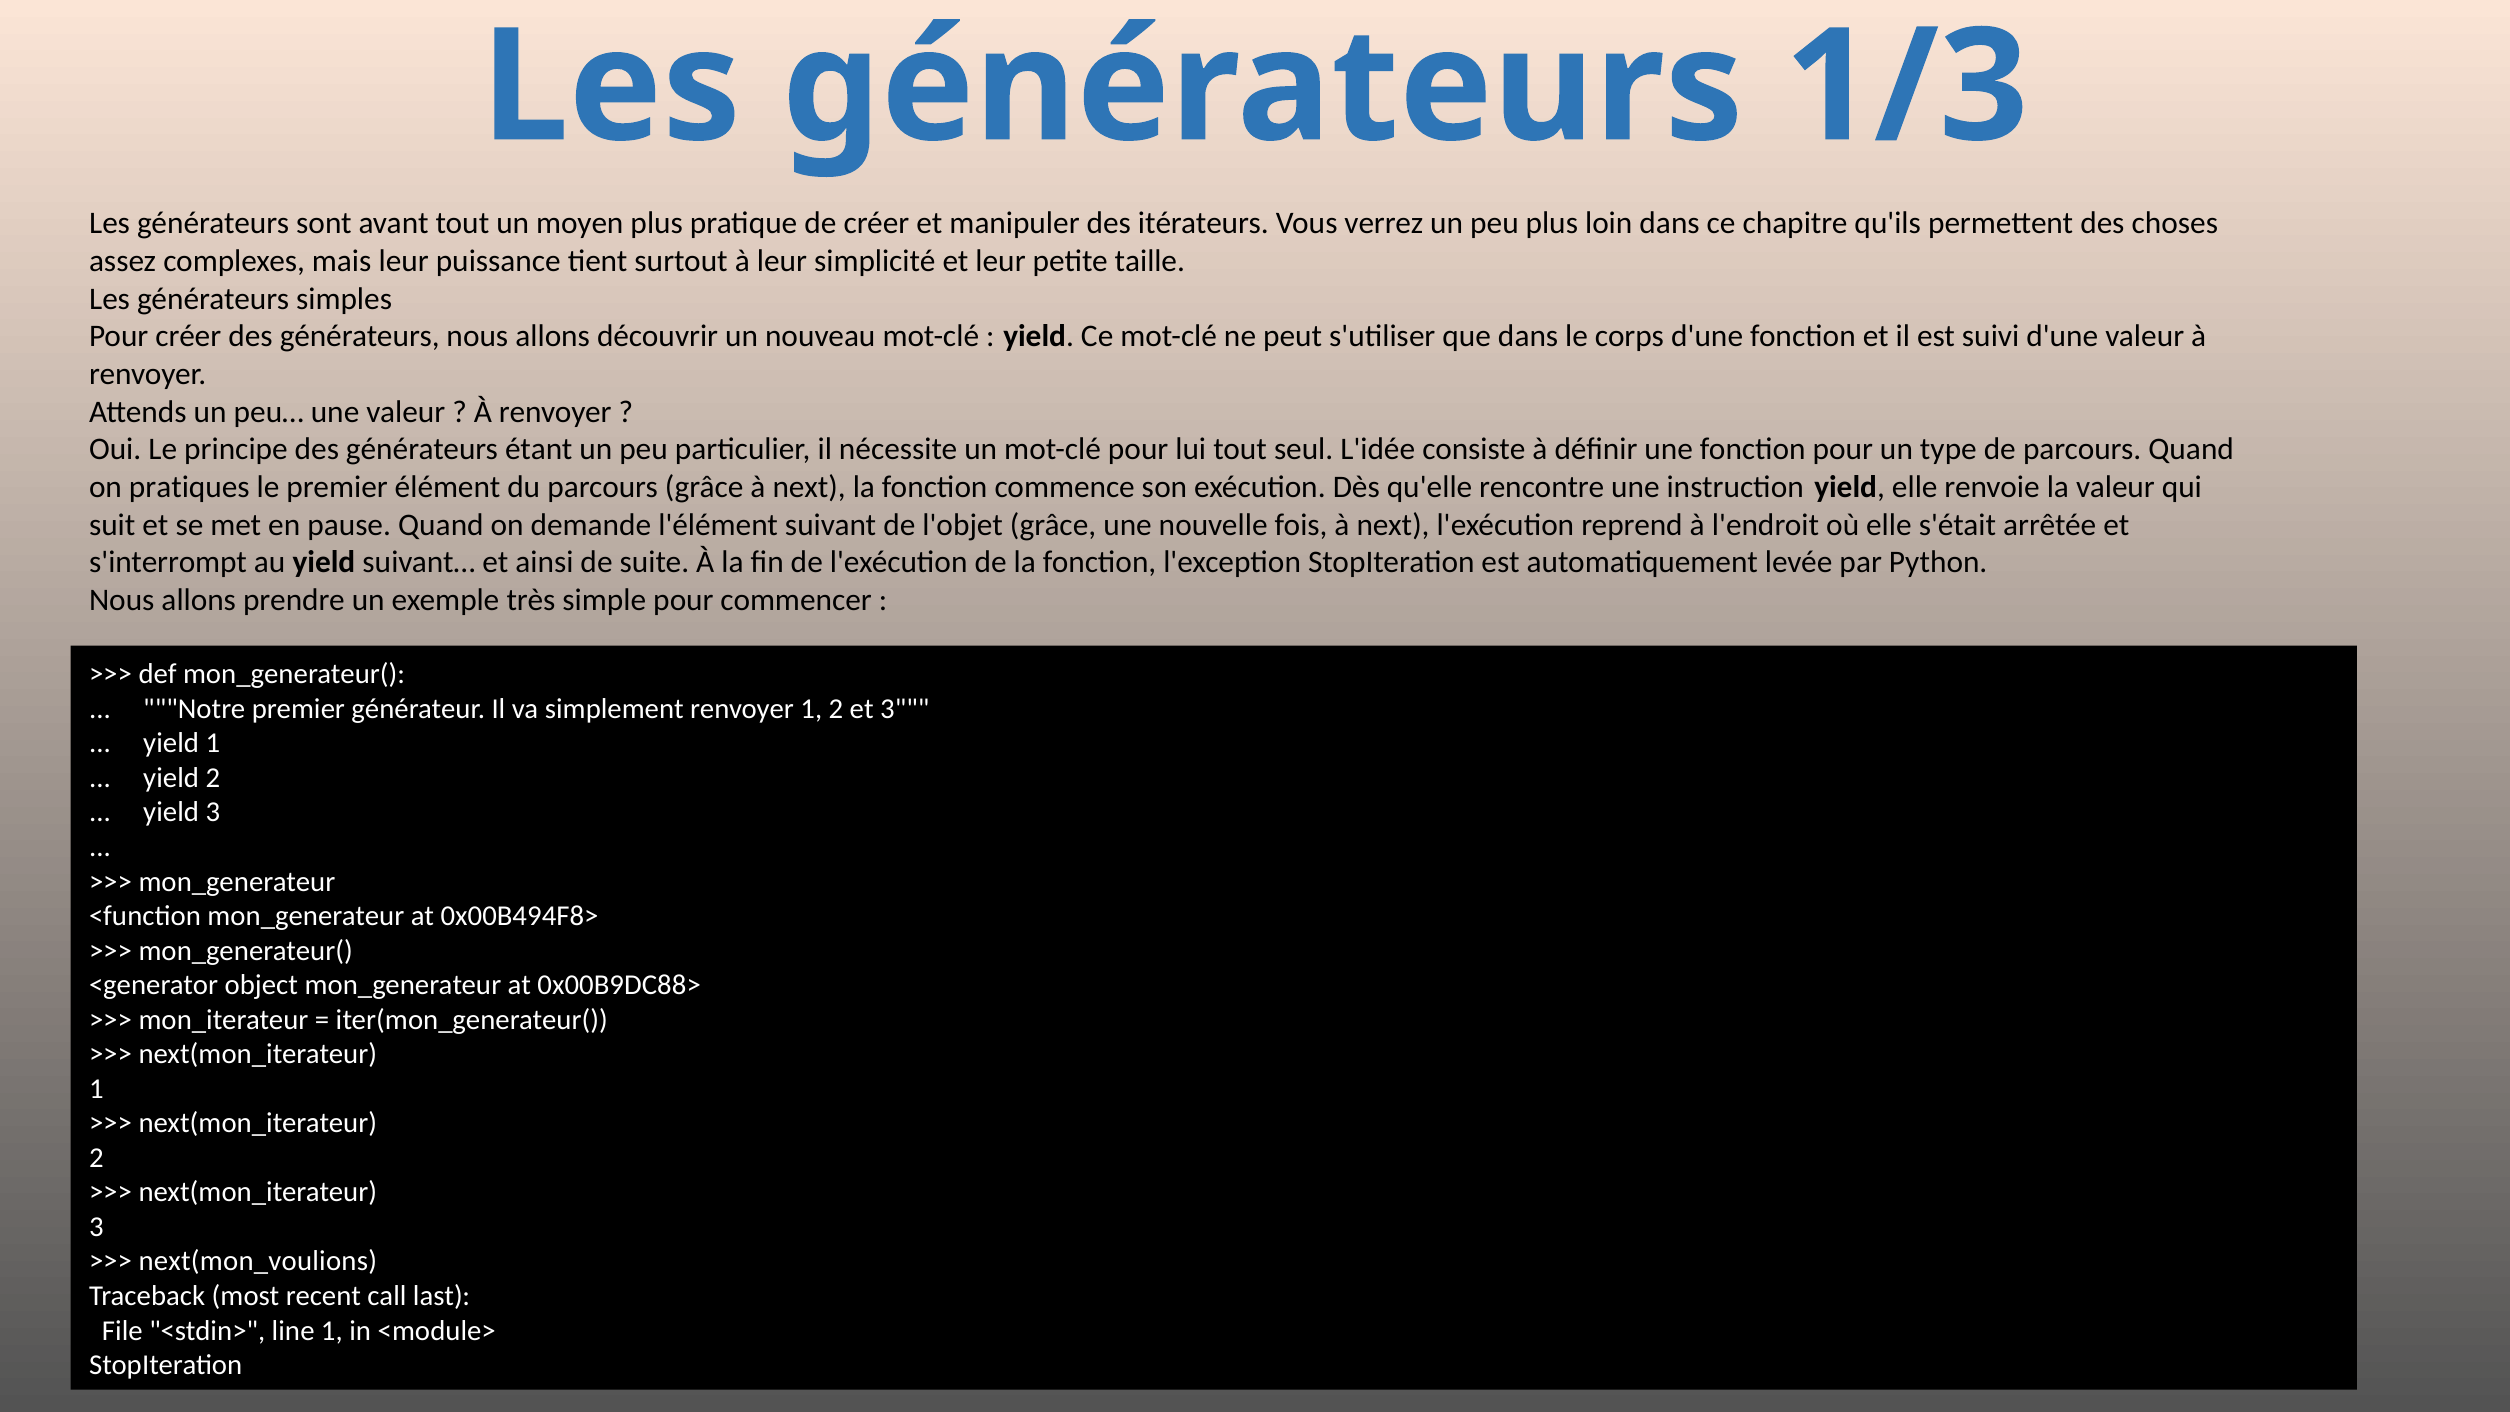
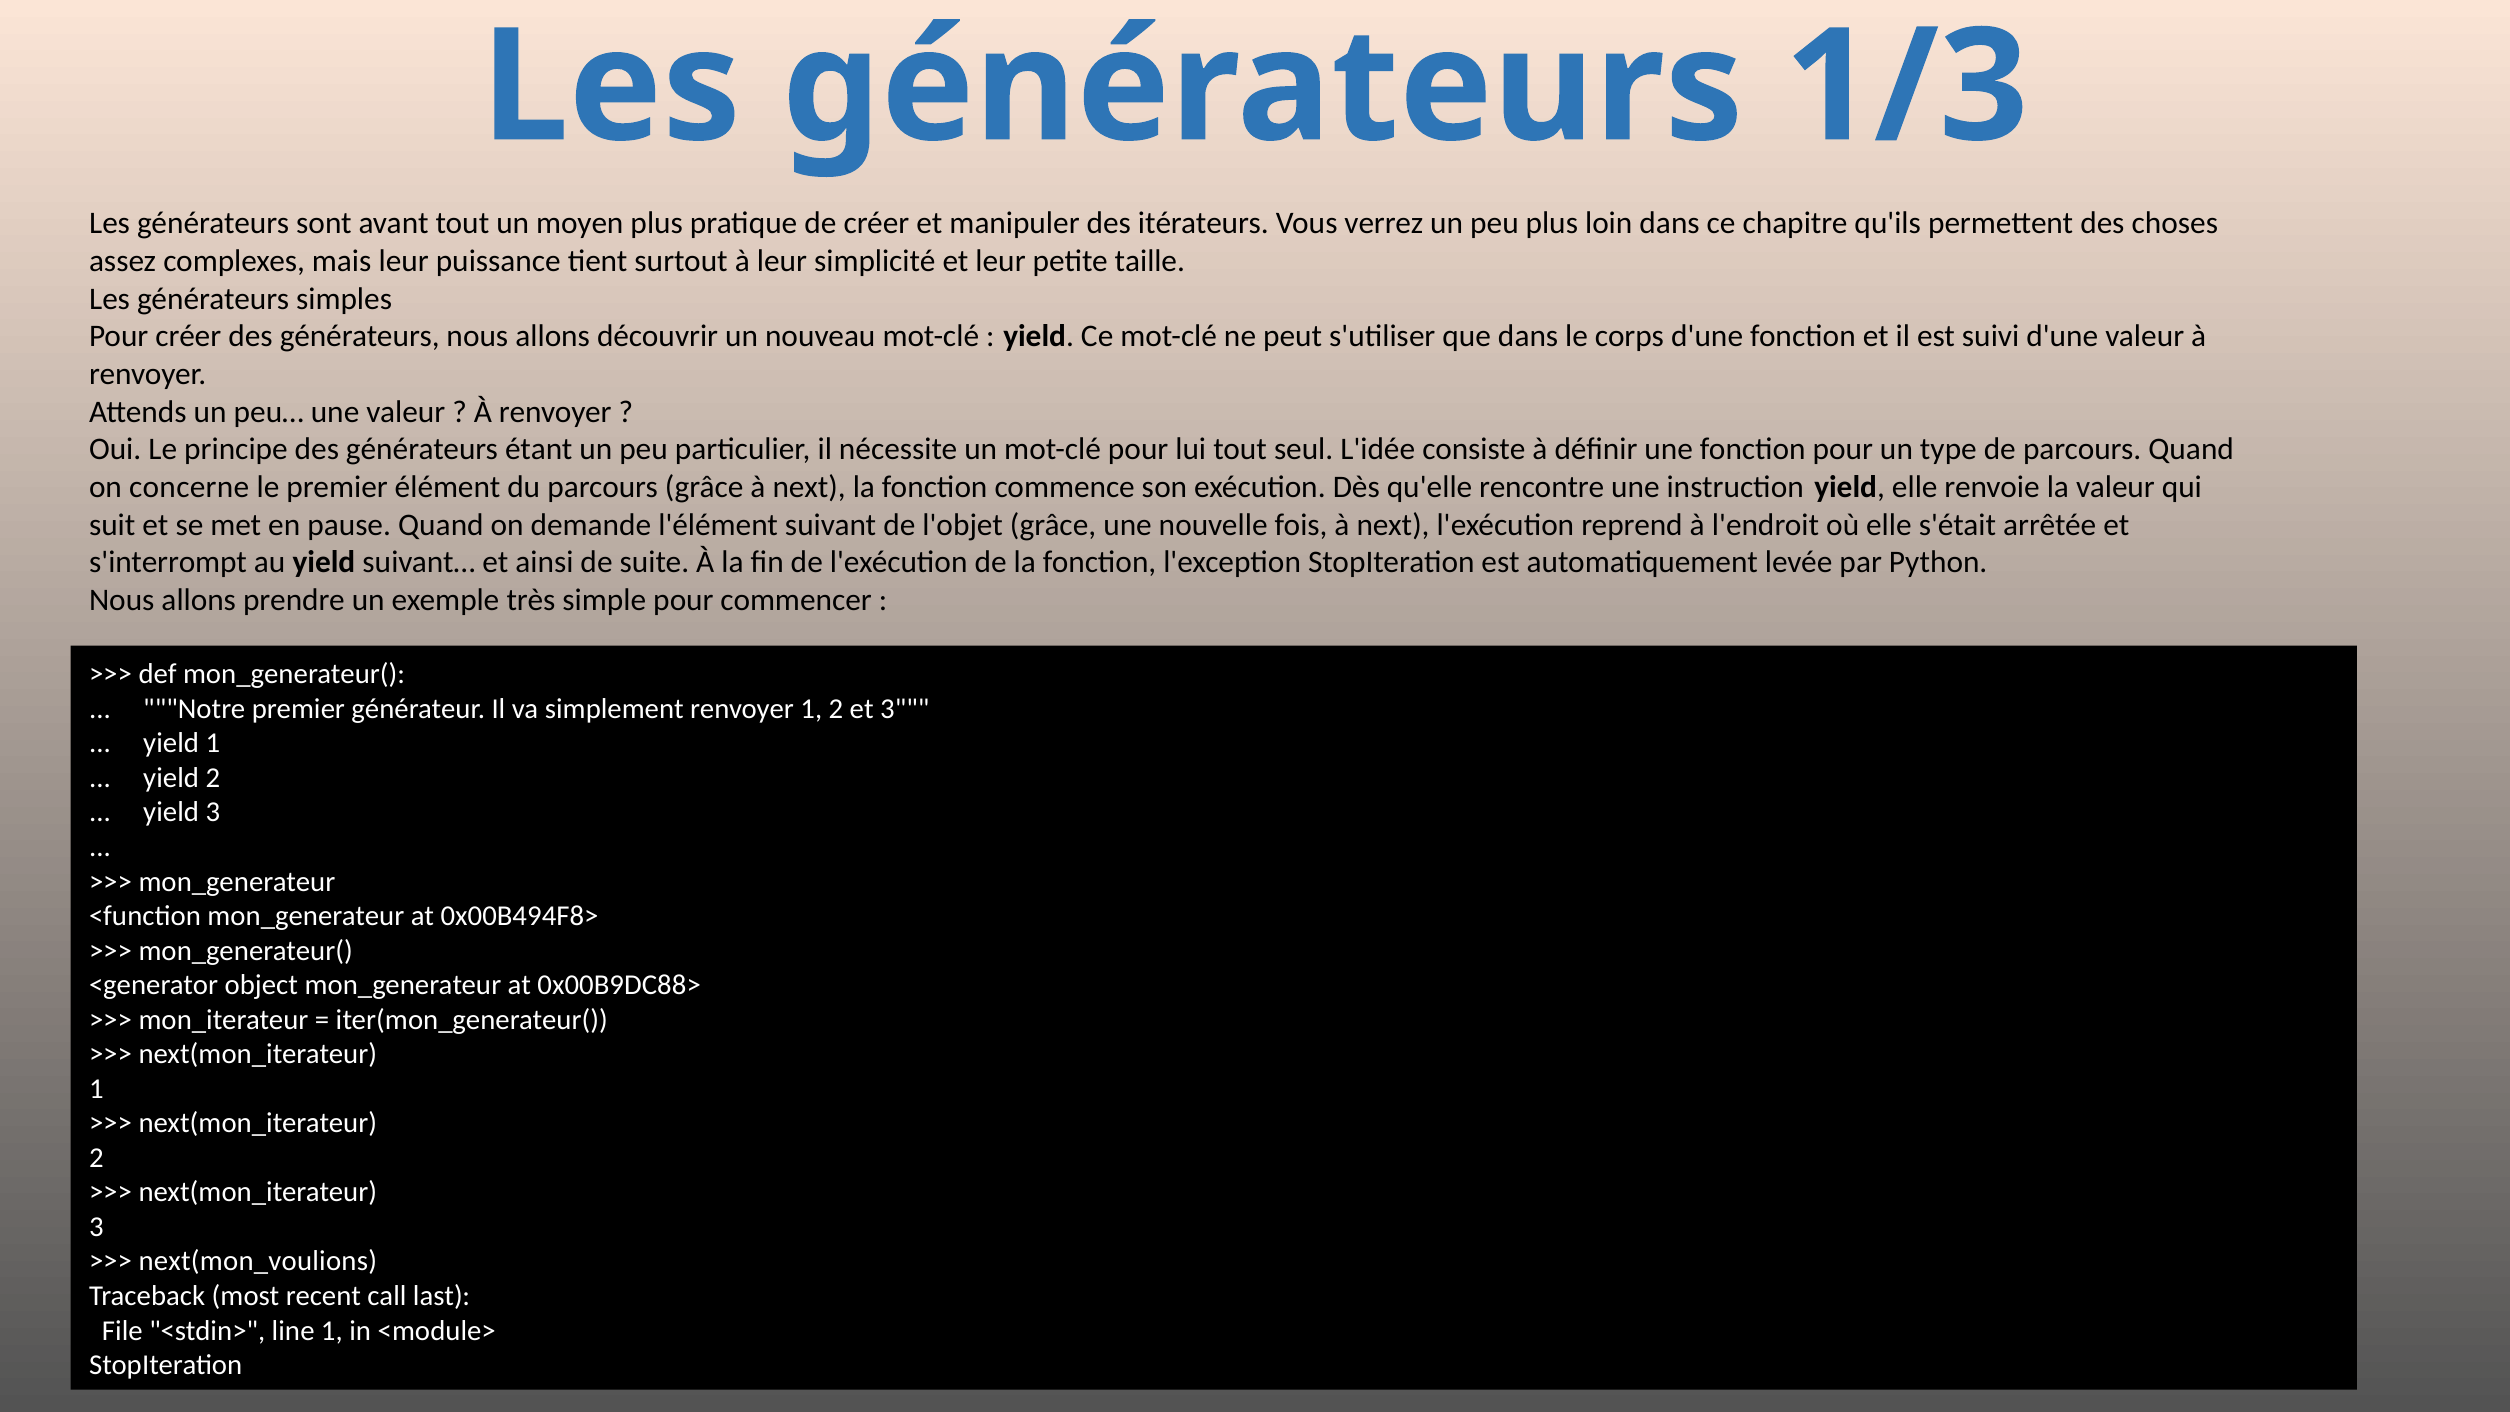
pratiques: pratiques -> concerne (189, 487)
